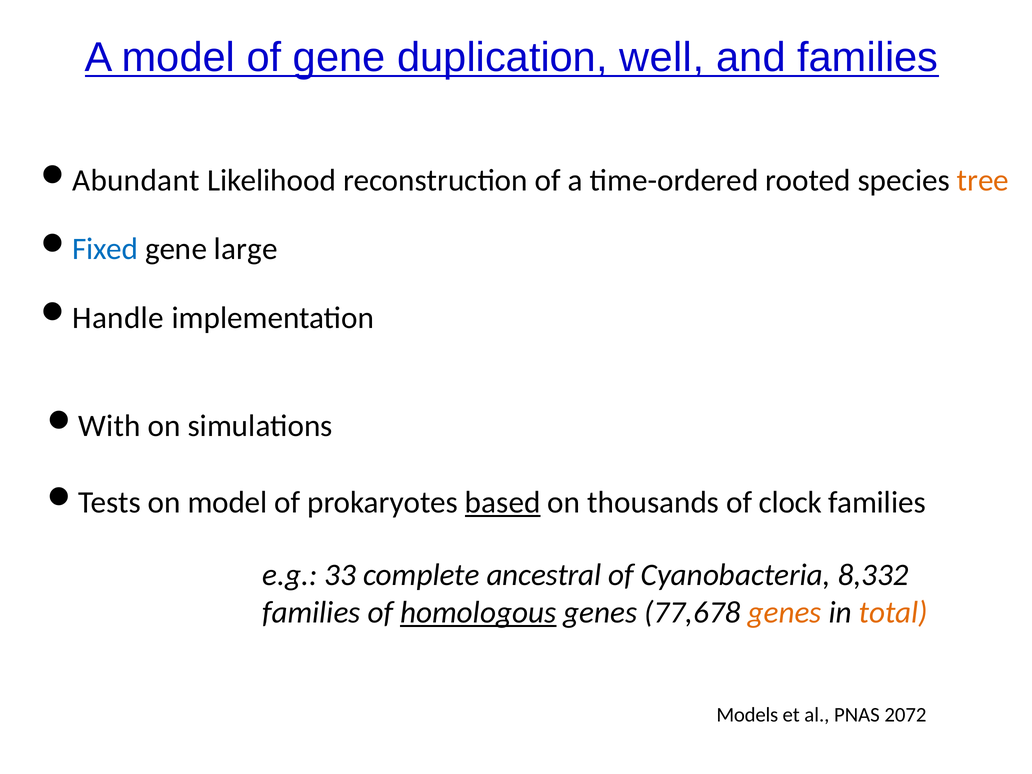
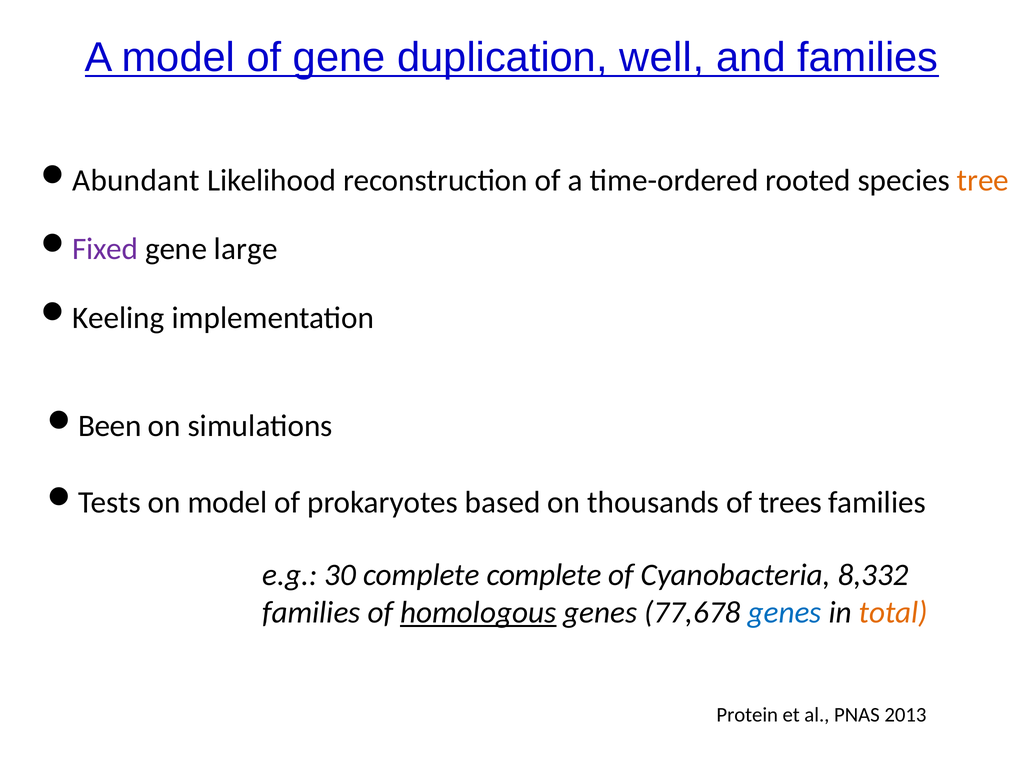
Fixed colour: blue -> purple (105, 249)
Handle: Handle -> Keeling (118, 318)
With: With -> Been (110, 426)
based underline: present -> none (503, 502)
clock: clock -> trees (790, 502)
33: 33 -> 30 (340, 575)
complete ancestral: ancestral -> complete (544, 575)
genes colour: orange -> blue (785, 612)
Models: Models -> Protein (747, 715)
2072: 2072 -> 2013 (905, 715)
